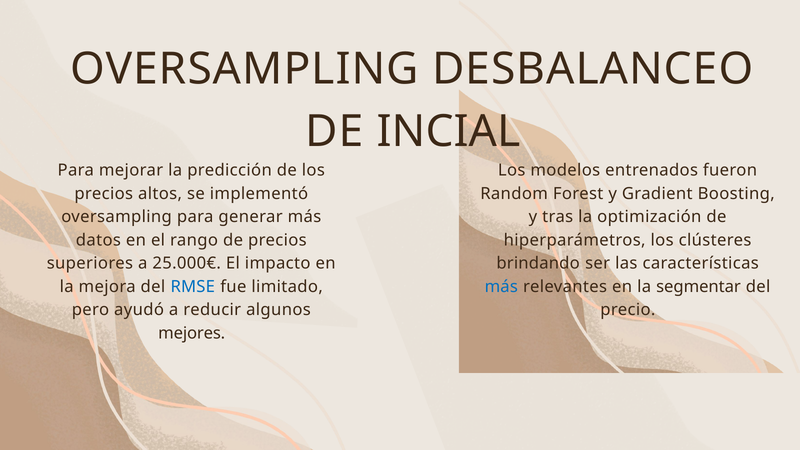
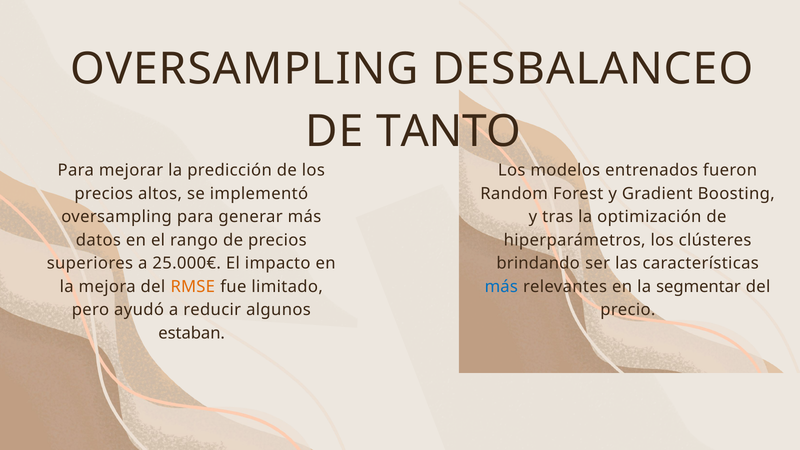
INCIAL: INCIAL -> TANTO (449, 131)
RMSE colour: blue -> orange (193, 287)
mejores: mejores -> estaban (192, 333)
